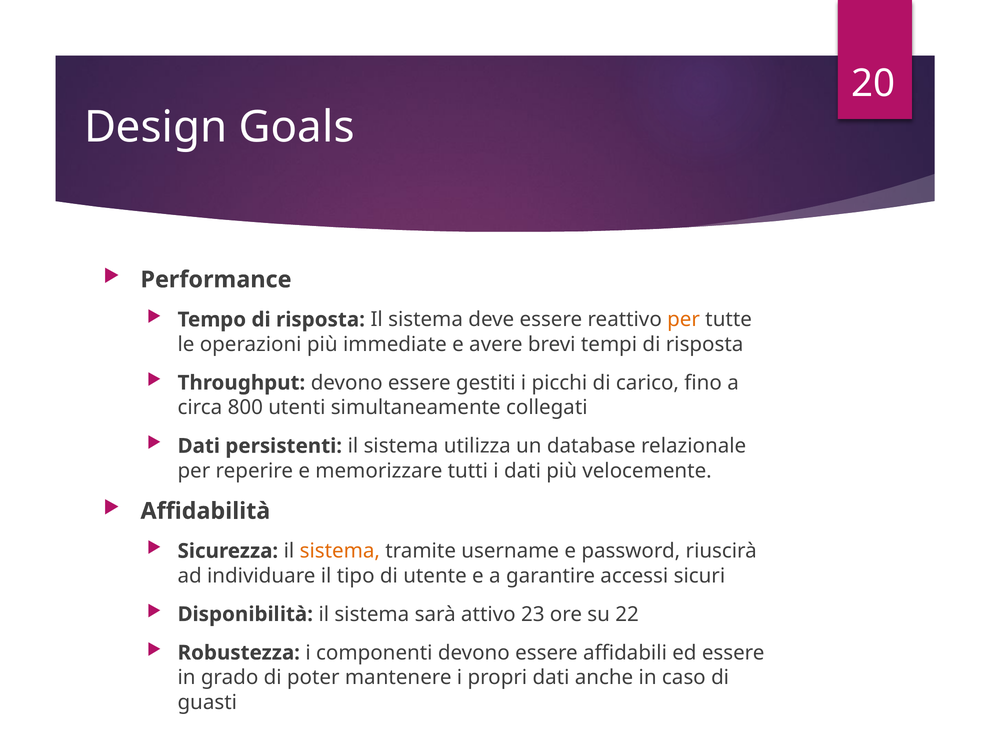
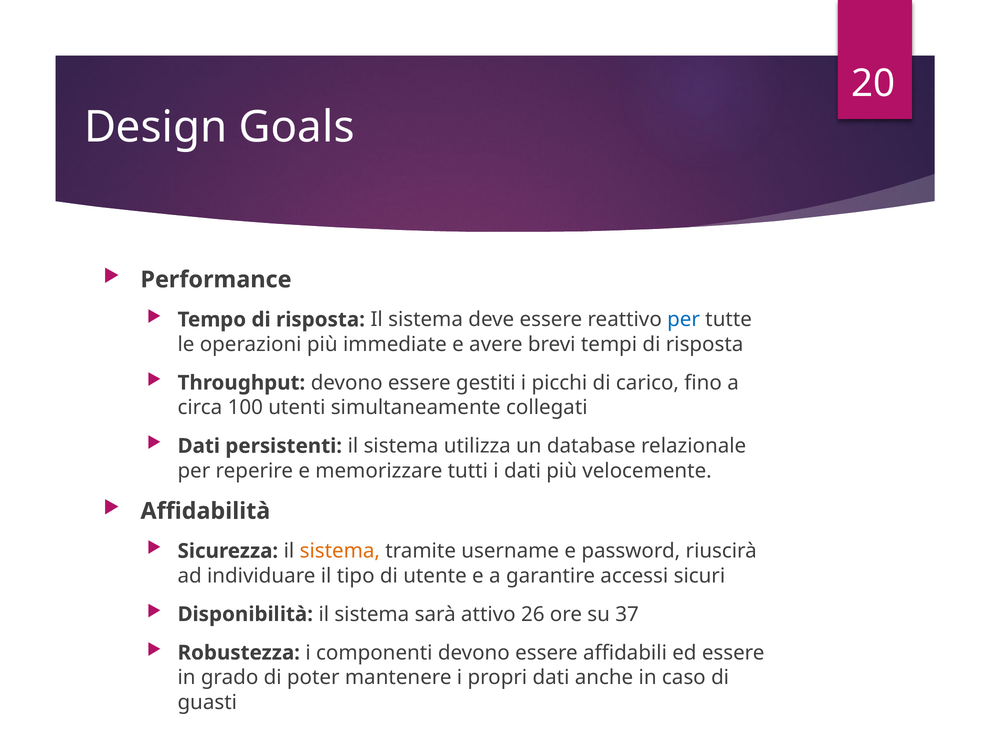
per colour: orange -> blue (684, 319)
800: 800 -> 100 (245, 407)
23: 23 -> 26 (533, 614)
22: 22 -> 37 (627, 614)
